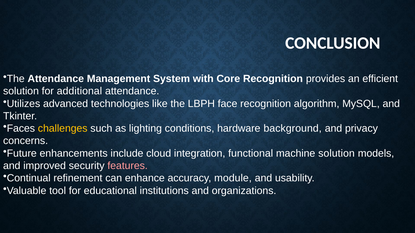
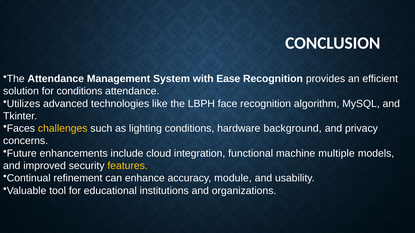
Core: Core -> Ease (228, 79)
for additional: additional -> conditions (80, 91)
machine solution: solution -> multiple (337, 154)
features colour: pink -> yellow (128, 166)
